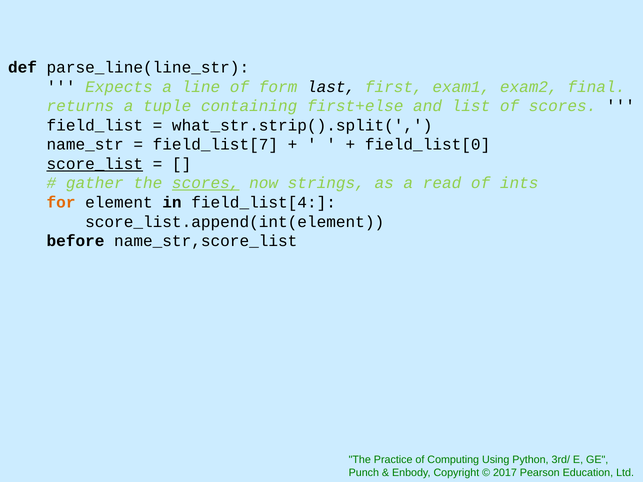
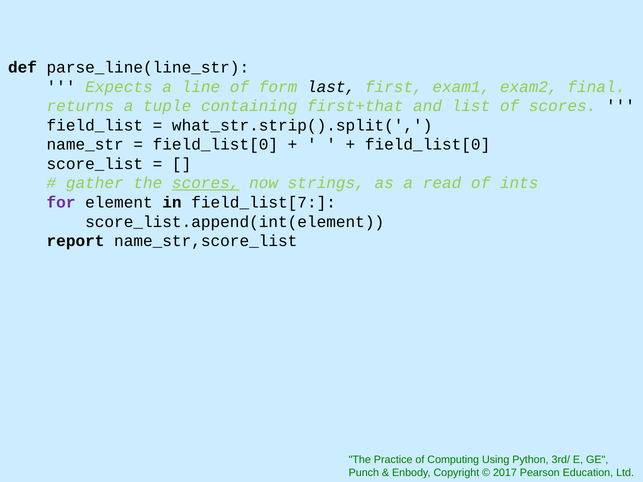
first+else: first+else -> first+that (355, 106)
field_list[7: field_list[7 -> field_list[0 (215, 145)
score_list underline: present -> none (95, 164)
for colour: orange -> purple (61, 203)
field_list[4: field_list[4 -> field_list[7 (264, 203)
before: before -> report (76, 241)
